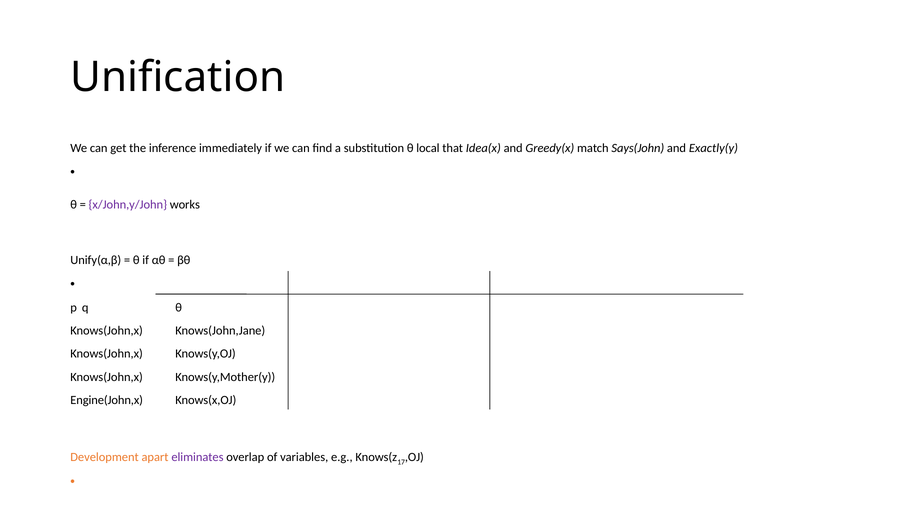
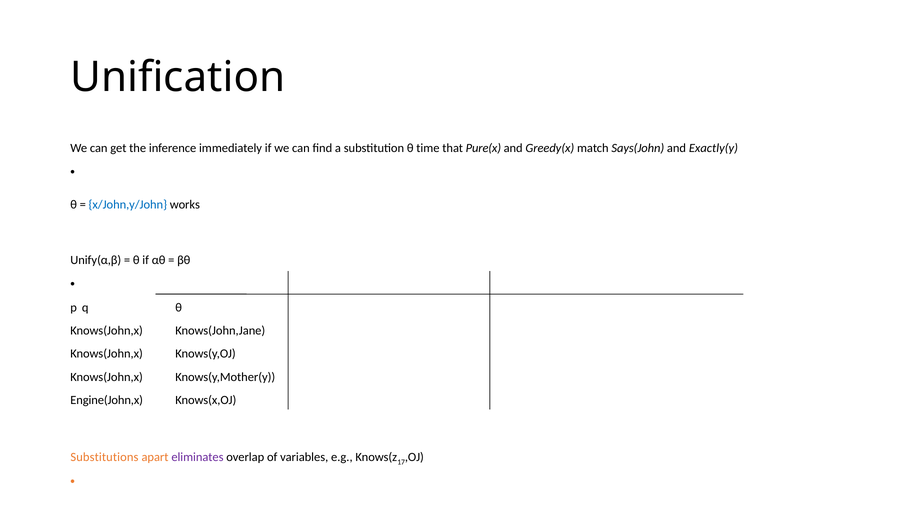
local: local -> time (428, 148)
Idea(x: Idea(x -> Pure(x (483, 148)
x/John,y/John colour: purple -> blue (128, 205)
Development: Development -> Substitutions (104, 457)
